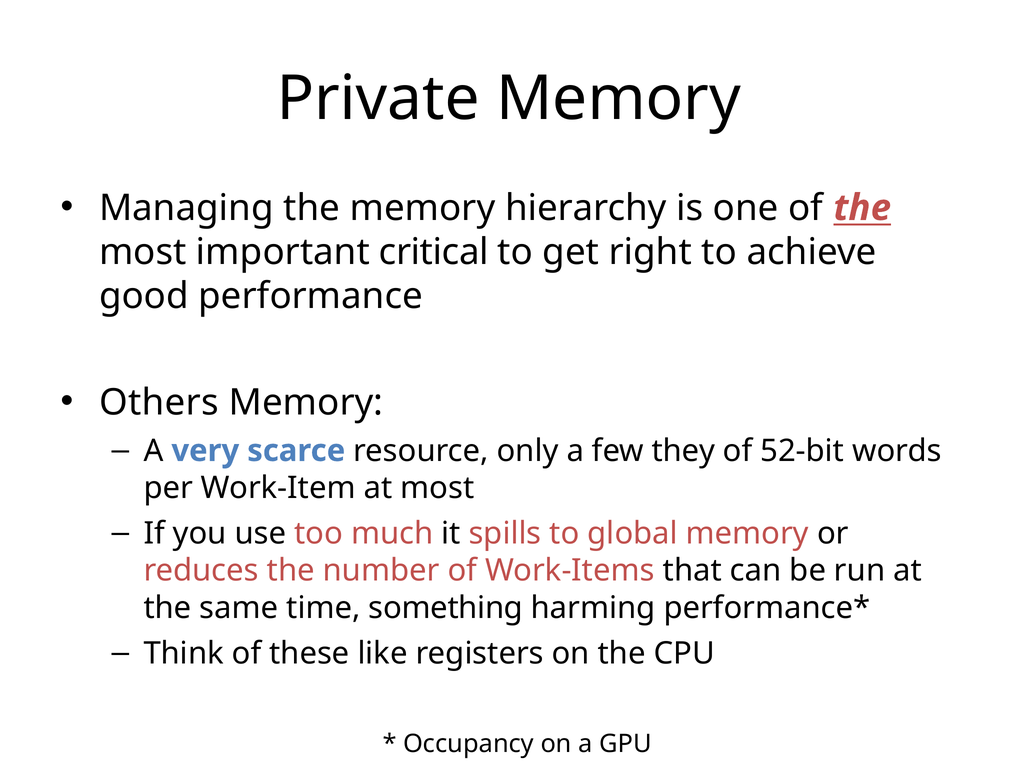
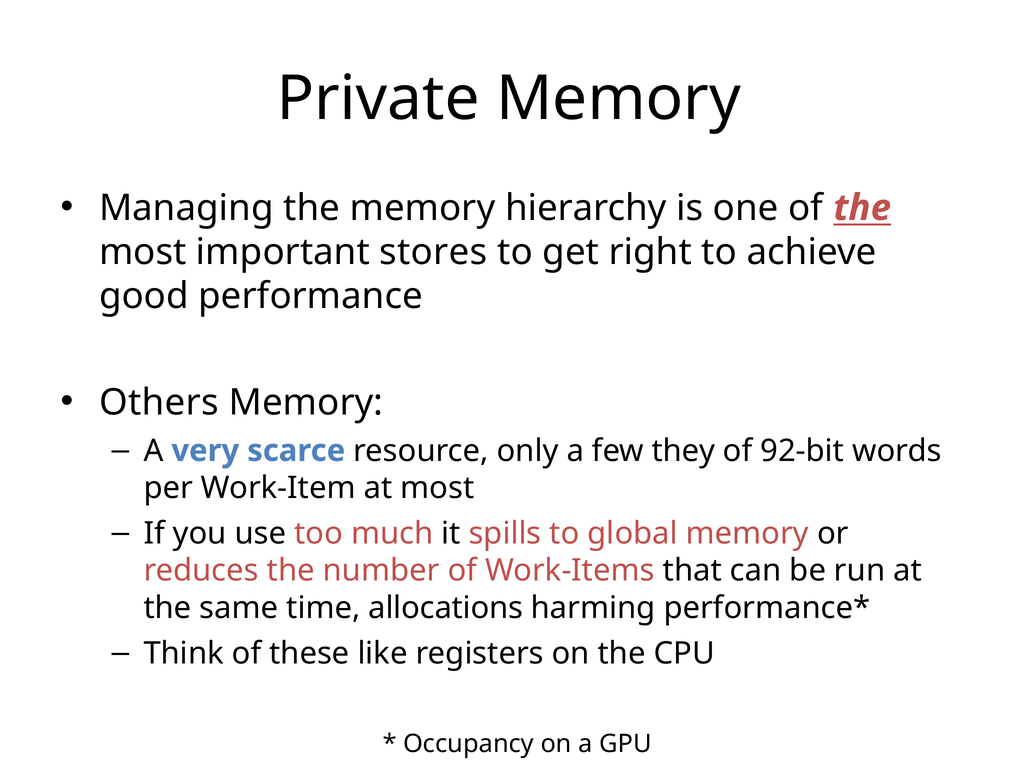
critical: critical -> stores (434, 252)
52-bit: 52-bit -> 92-bit (802, 450)
something: something -> allocations (446, 608)
